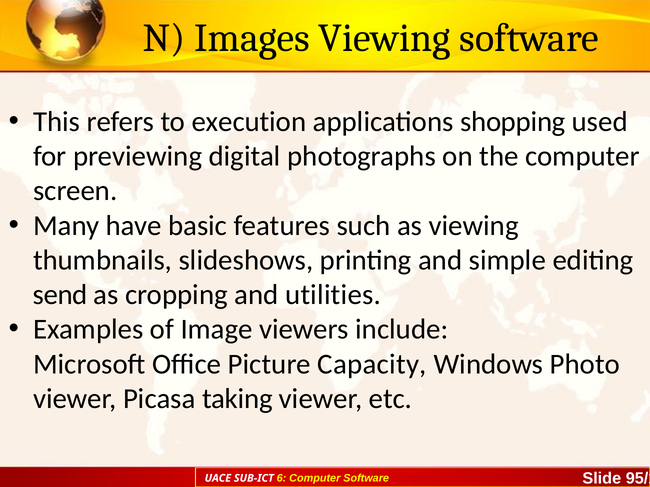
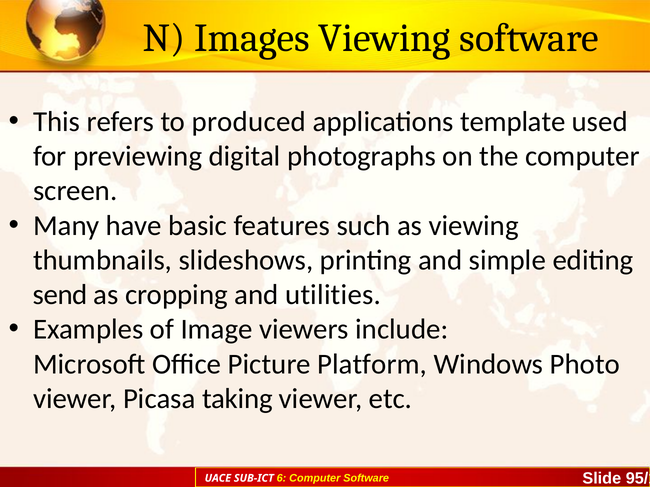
execution: execution -> produced (249, 122)
shopping: shopping -> template (513, 122)
Capacity: Capacity -> Platform (372, 364)
